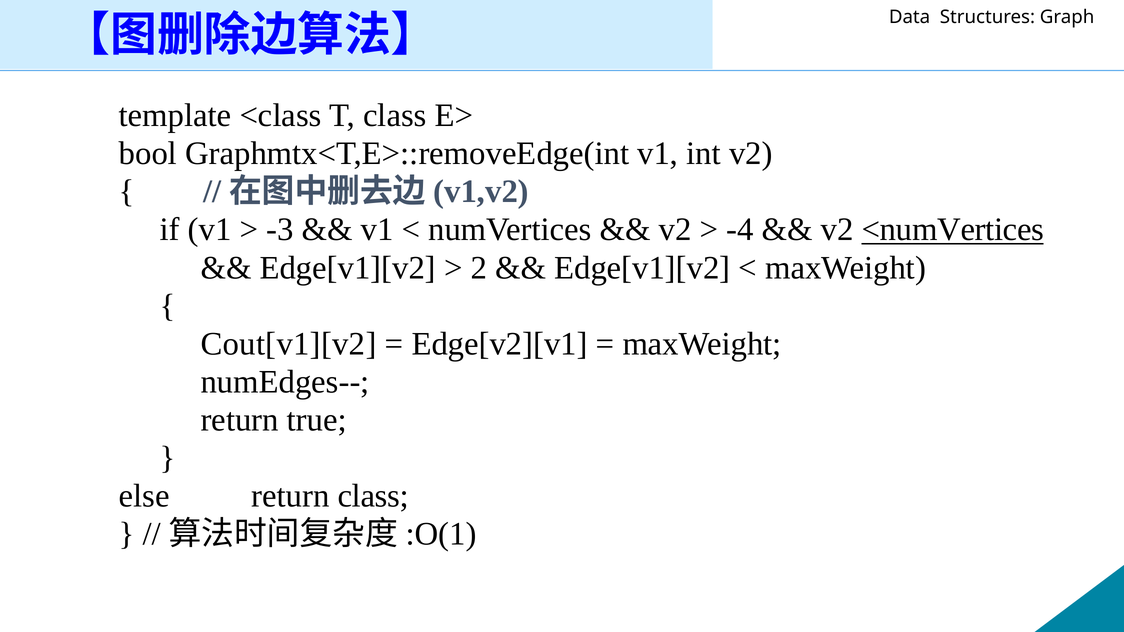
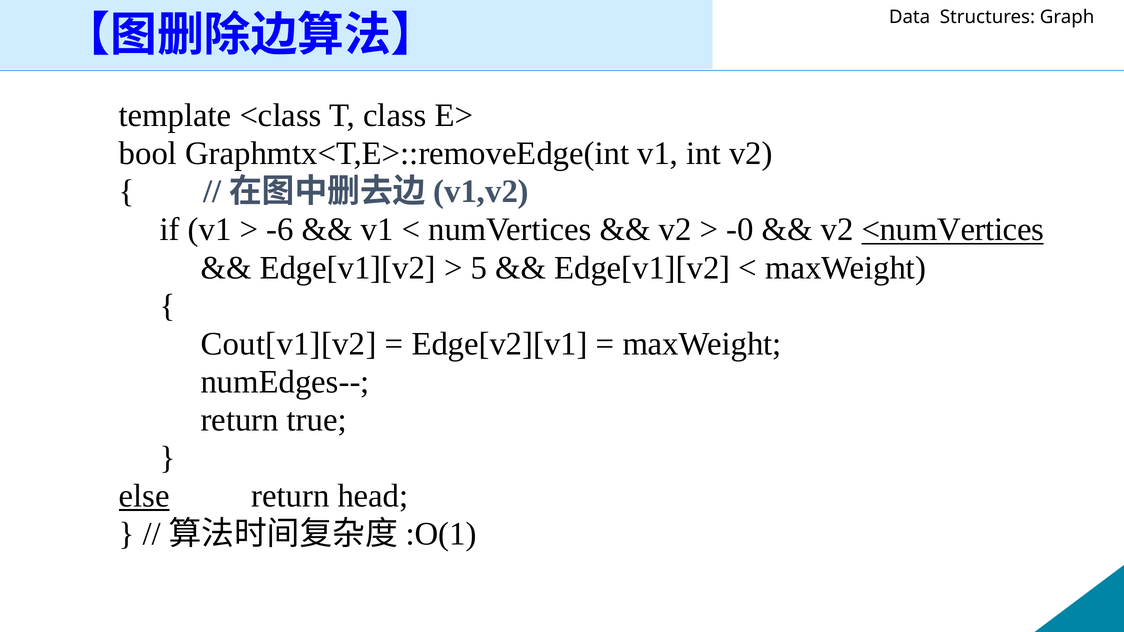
-3: -3 -> -6 (280, 230)
-4: -4 -> -0 (740, 230)
2: 2 -> 5 (479, 268)
else underline: none -> present (144, 496)
return class: class -> head (373, 496)
